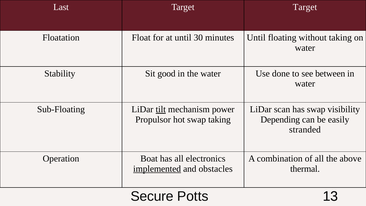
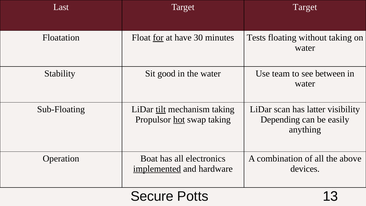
for underline: none -> present (158, 38)
at until: until -> have (183, 38)
minutes Until: Until -> Tests (256, 38)
done: done -> team (281, 74)
mechanism power: power -> taking (223, 109)
has swap: swap -> latter (316, 109)
hot underline: none -> present (179, 119)
stranded: stranded -> anything (305, 130)
obstacles: obstacles -> hardware (216, 169)
thermal: thermal -> devices (305, 169)
